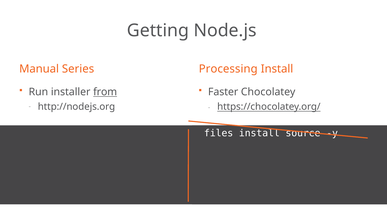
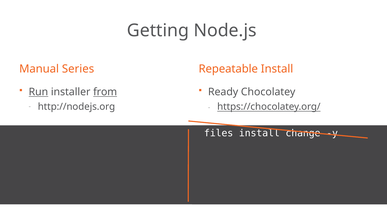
Processing: Processing -> Repeatable (228, 69)
Run underline: none -> present (38, 92)
Faster: Faster -> Ready (223, 92)
source: source -> change (303, 133)
